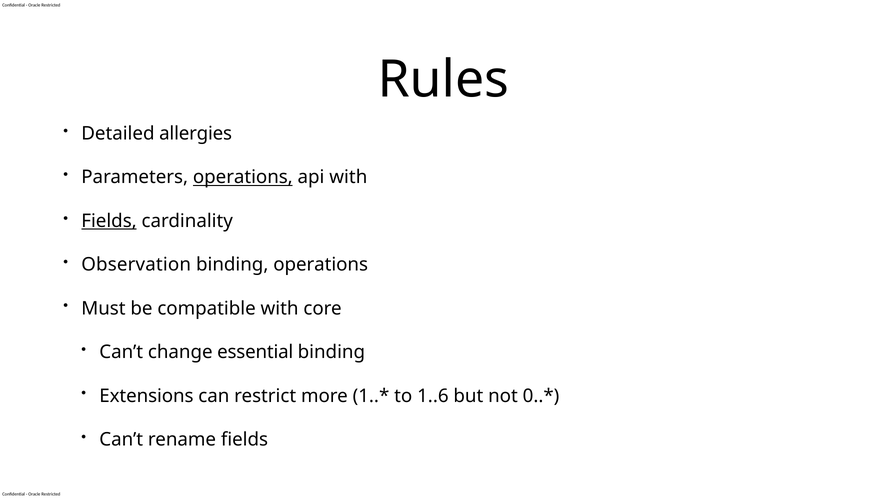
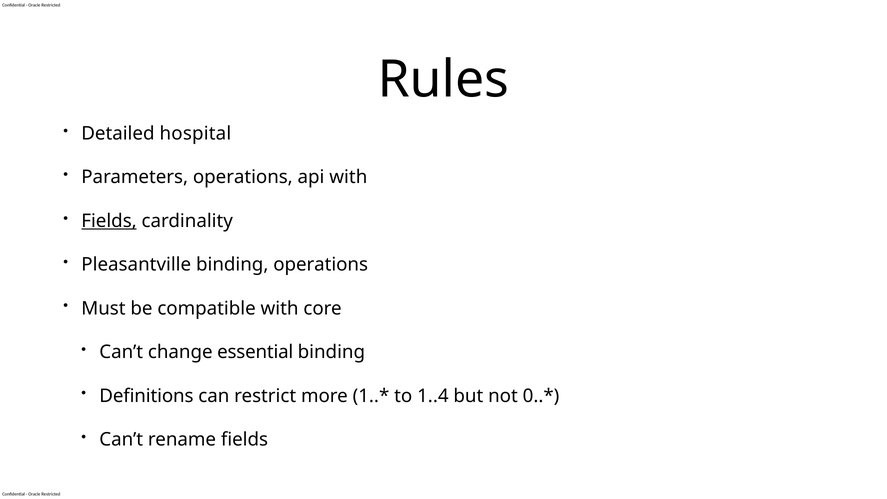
allergies: allergies -> hospital (195, 133)
operations underline: present -> none (243, 177)
Observation: Observation -> Pleasantville (136, 265)
Extensions: Extensions -> Definitions (146, 396)
1..6: 1..6 -> 1..4 (433, 396)
